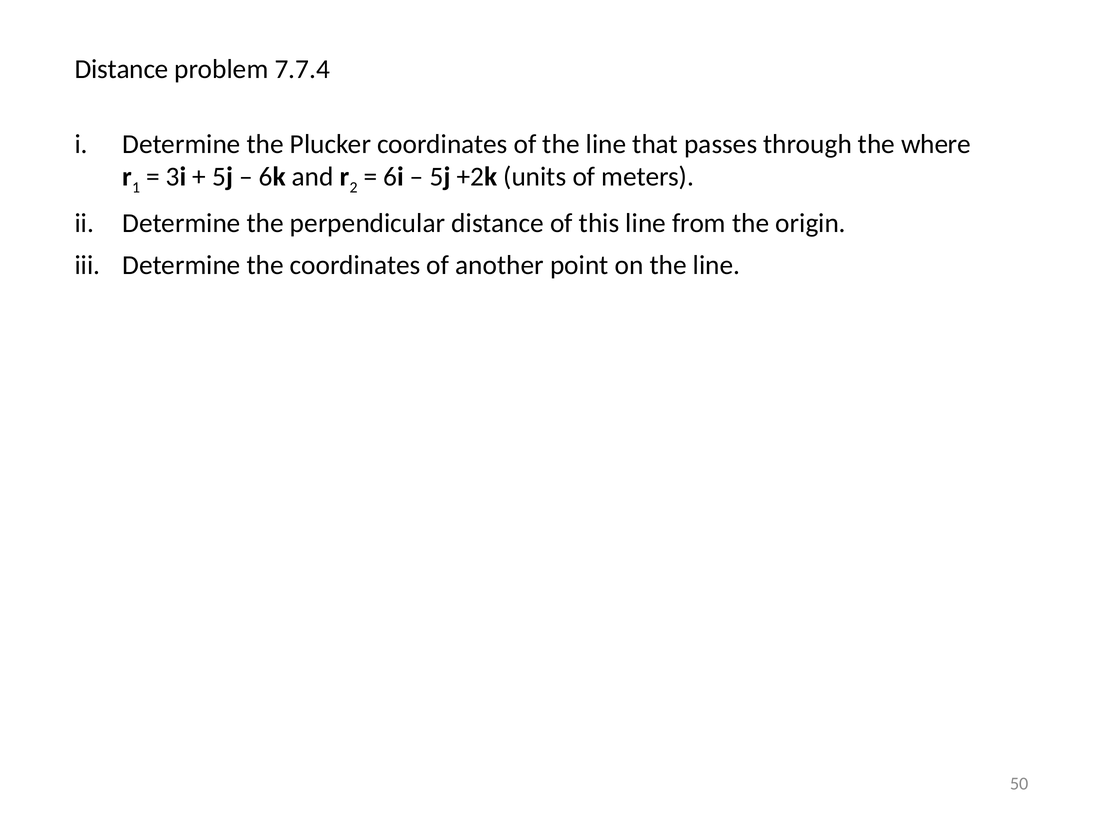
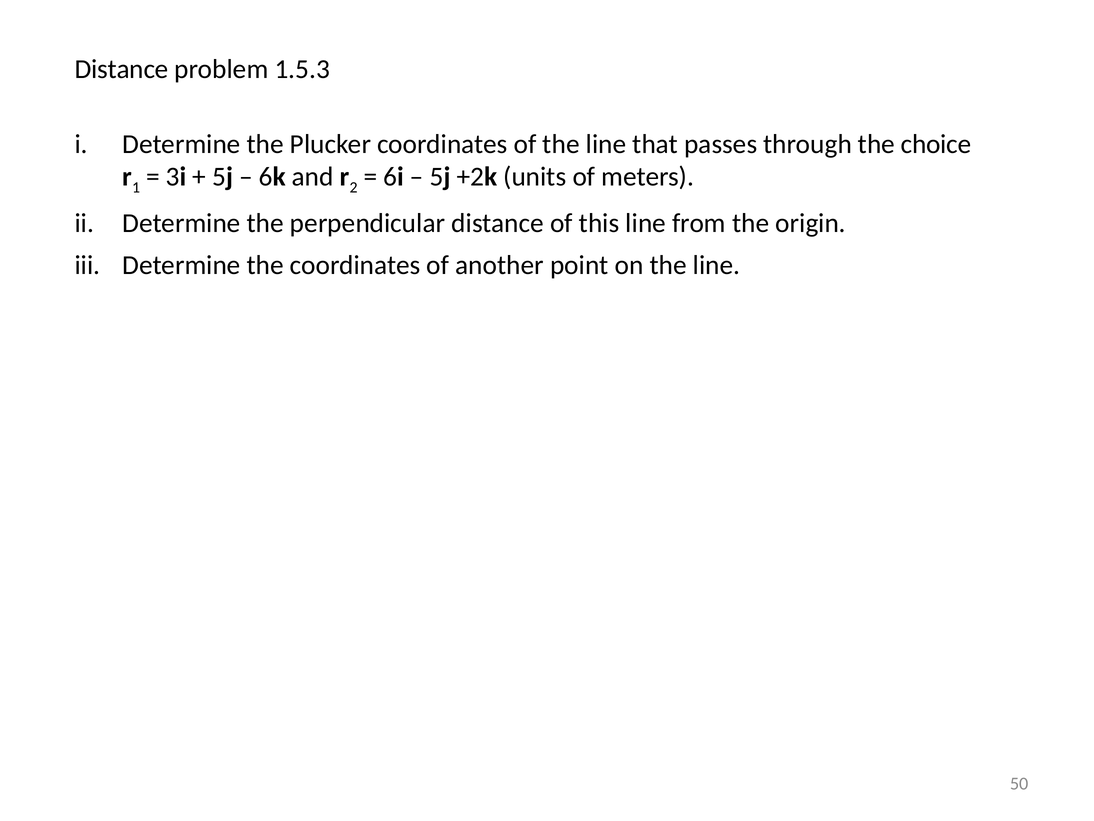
7.7.4: 7.7.4 -> 1.5.3 (302, 69)
where: where -> choice (936, 144)
